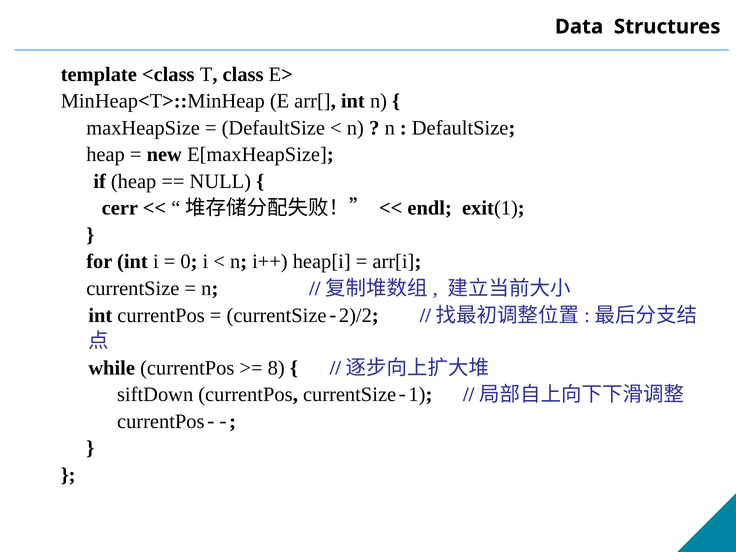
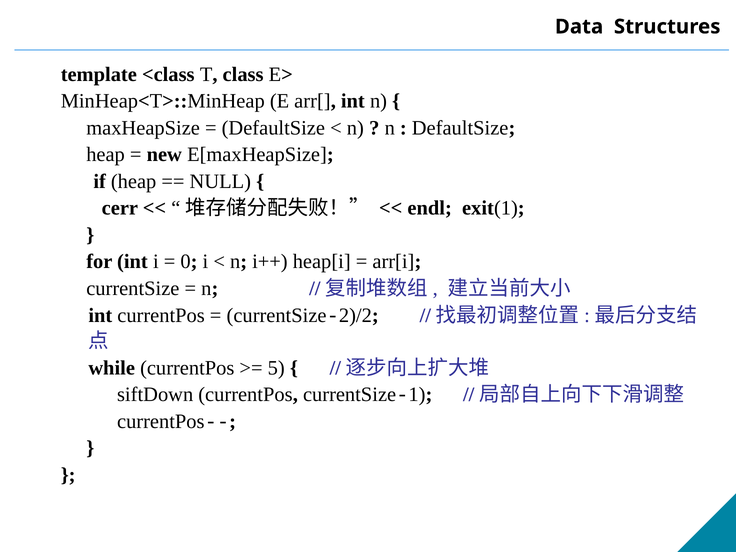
8: 8 -> 5 (276, 368)
